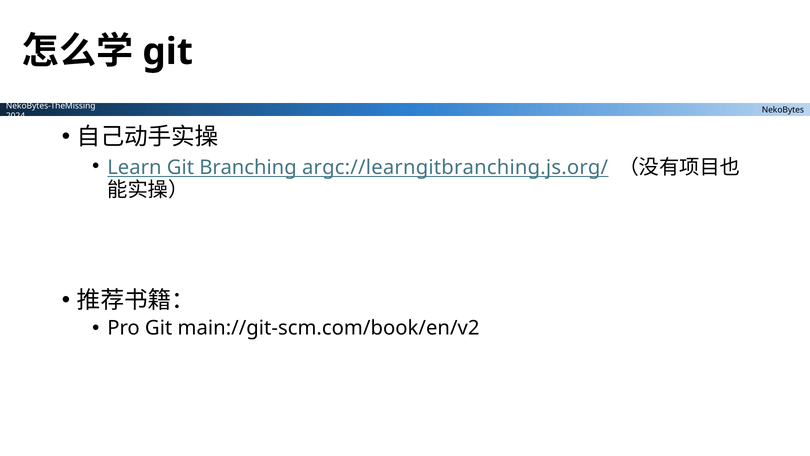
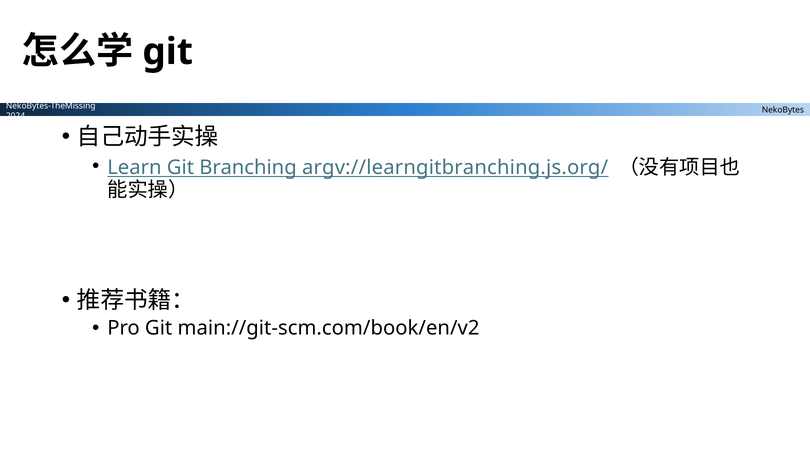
argc://learngitbranching.js.org/: argc://learngitbranching.js.org/ -> argv://learngitbranching.js.org/ (455, 167)
